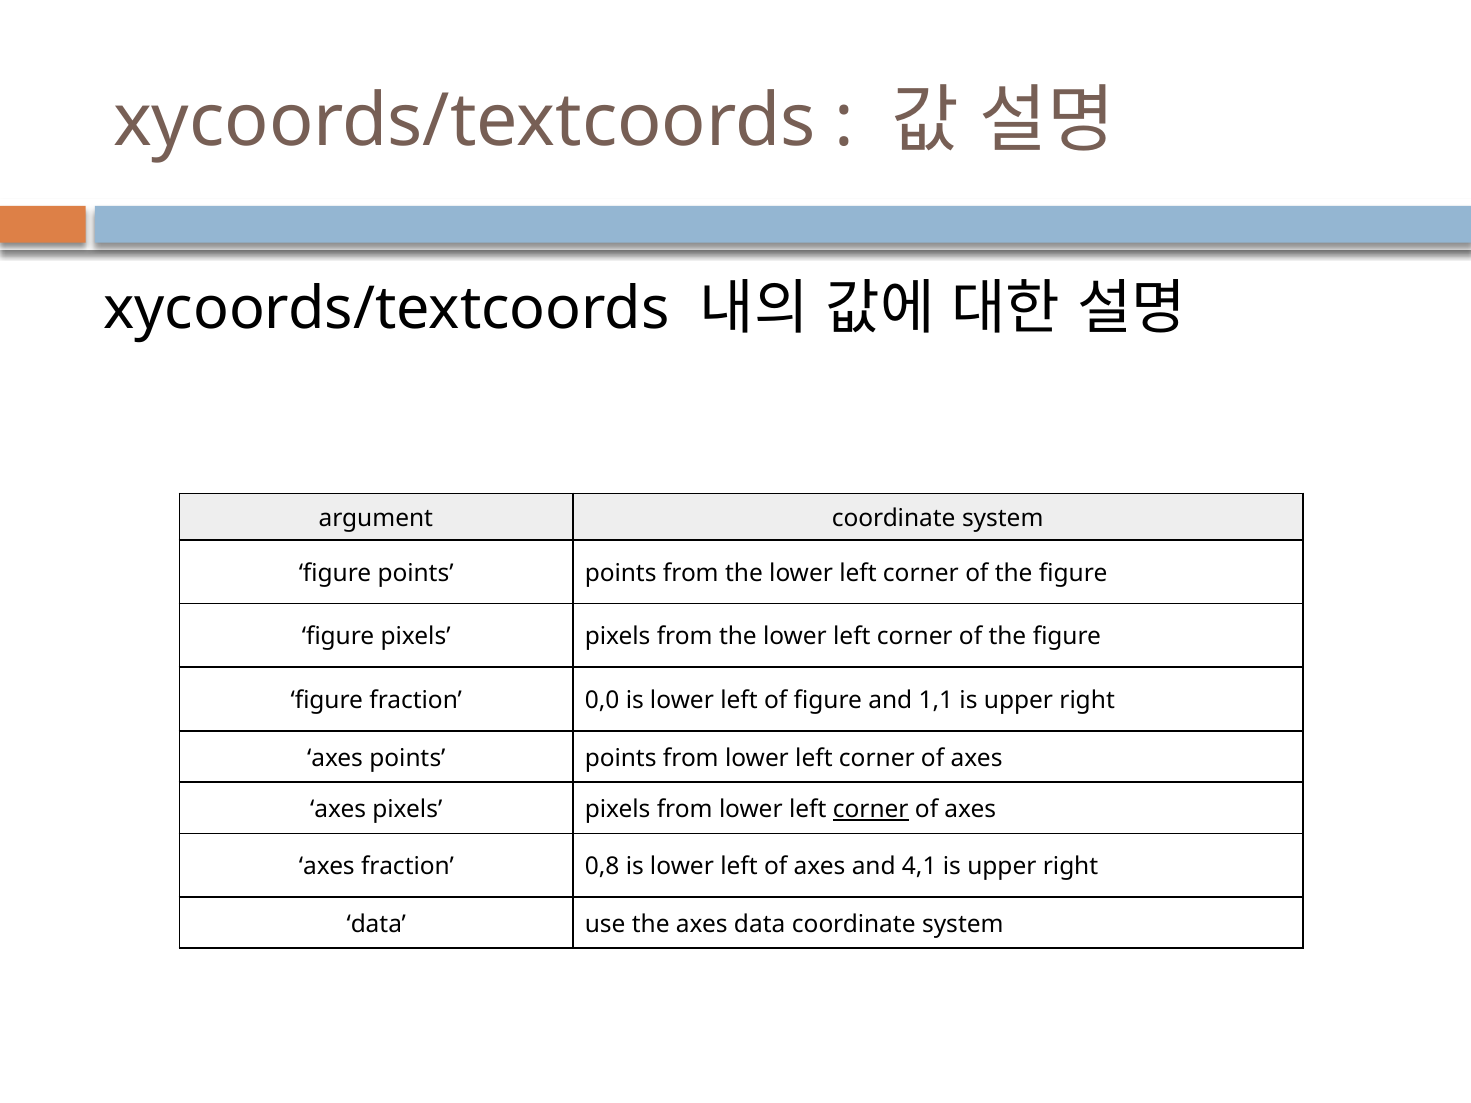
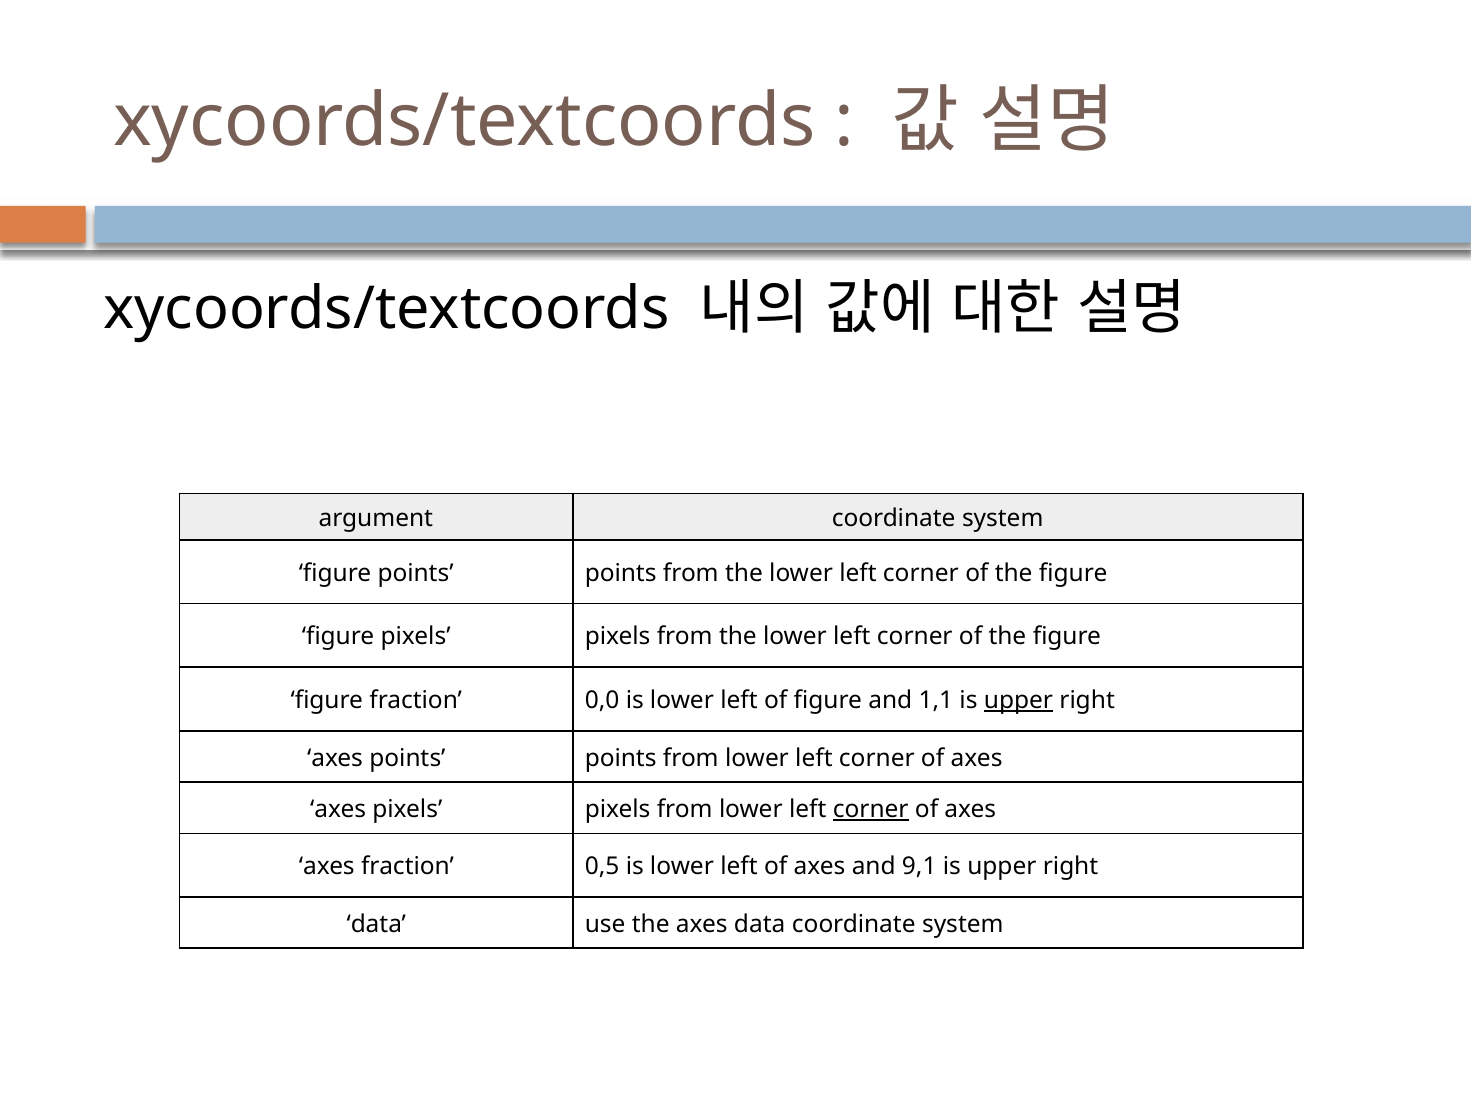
upper underline: none -> present (1018, 701)
0,8: 0,8 -> 0,5 (602, 867)
4,1: 4,1 -> 9,1 (919, 867)
